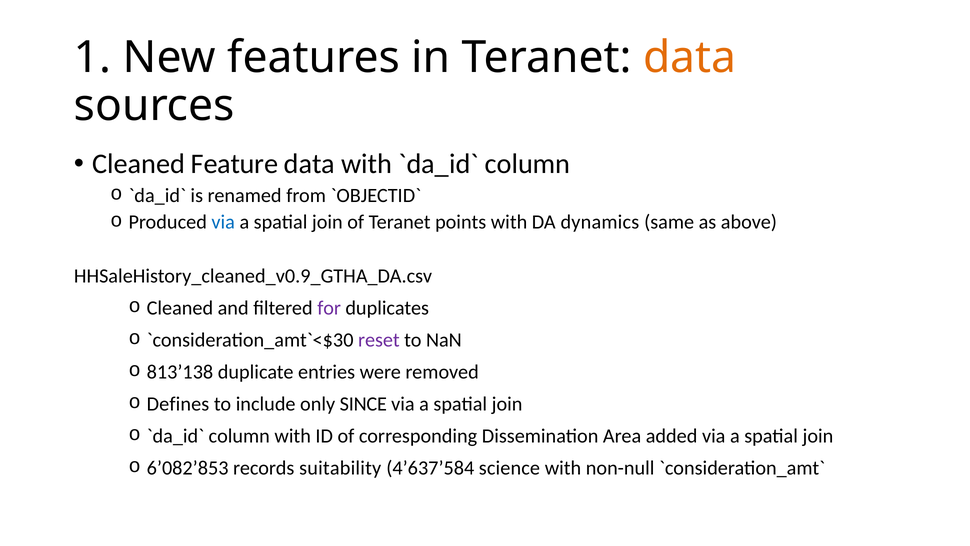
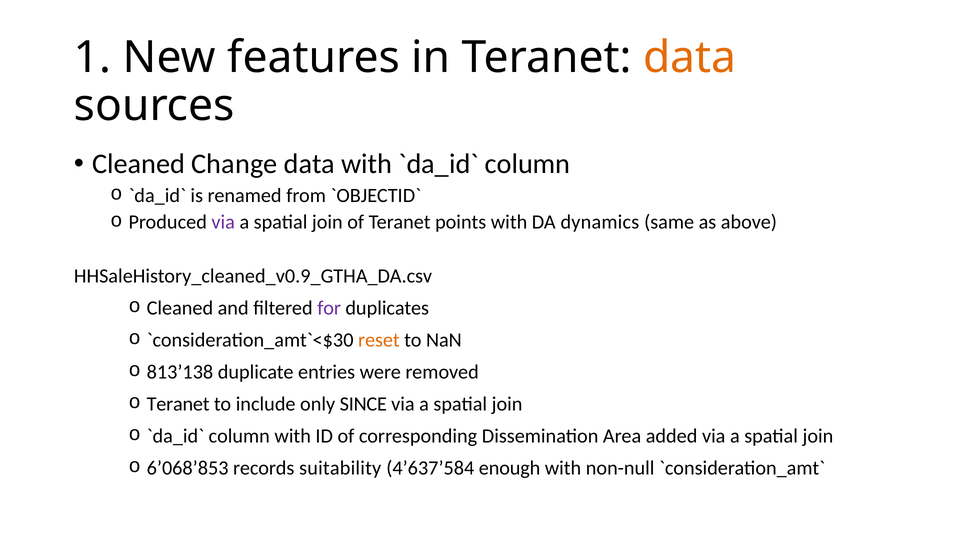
Feature: Feature -> Change (234, 164)
via colour: blue -> purple (223, 222)
reset colour: purple -> orange (379, 340)
Defines: Defines -> Teranet (178, 404)
6’082’853: 6’082’853 -> 6’068’853 (188, 468)
science: science -> enough (510, 468)
